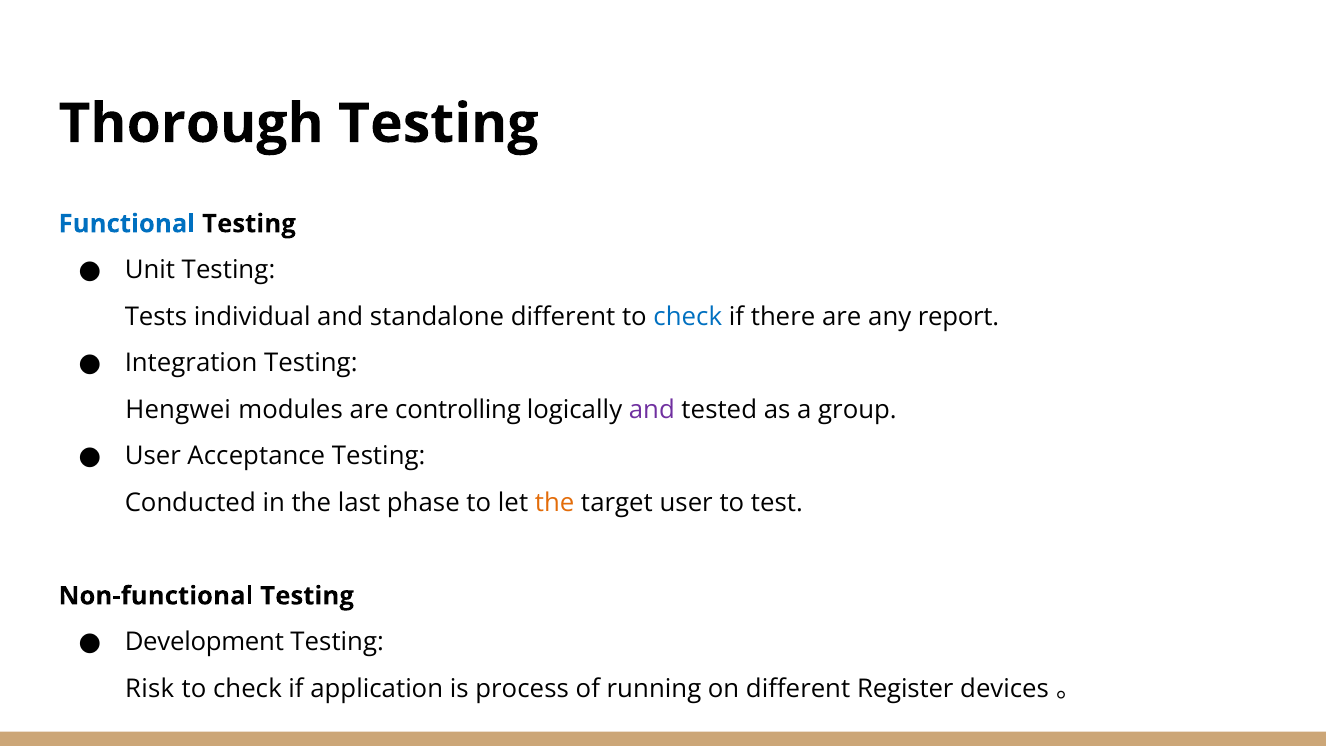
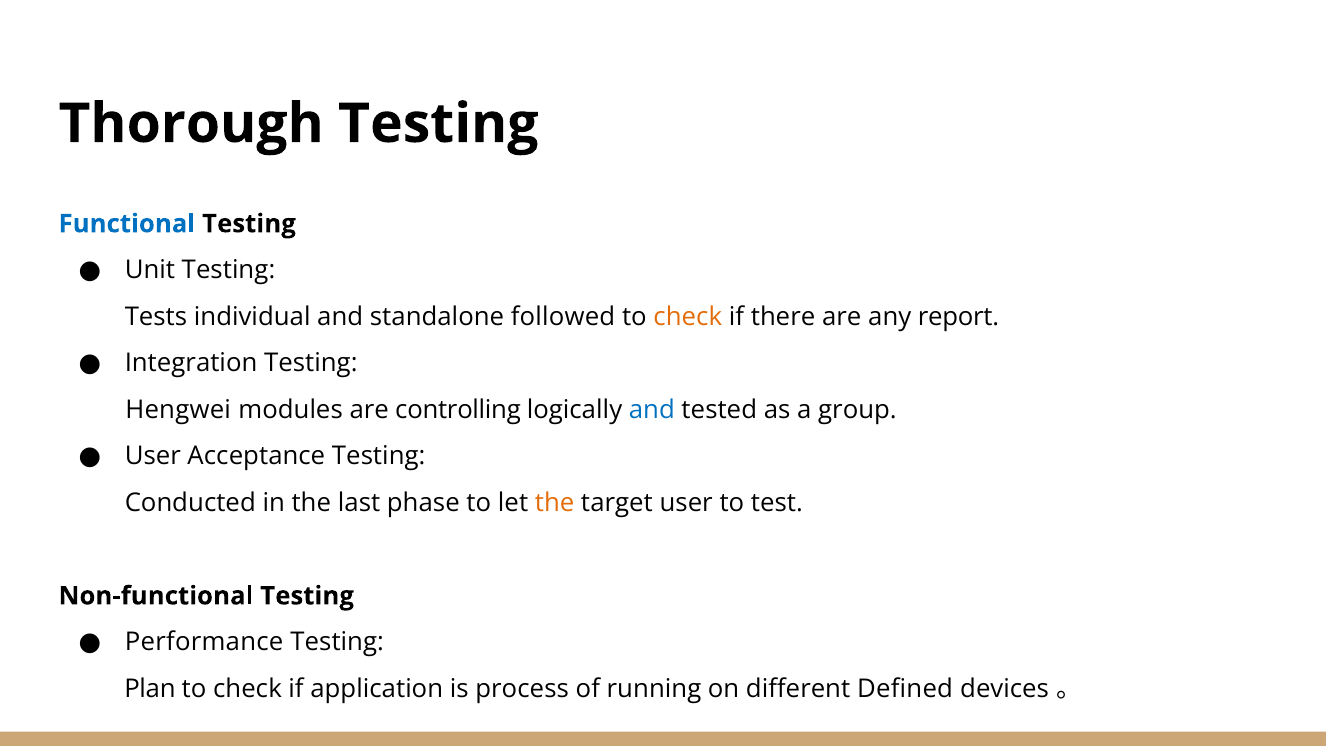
standalone different: different -> followed (563, 317)
check colour: blue -> orange (688, 317)
and colour: purple -> blue (652, 410)
Development: Development -> Performance (204, 642)
Risk: Risk -> Plan (150, 689)
Register: Register -> Defined (905, 689)
